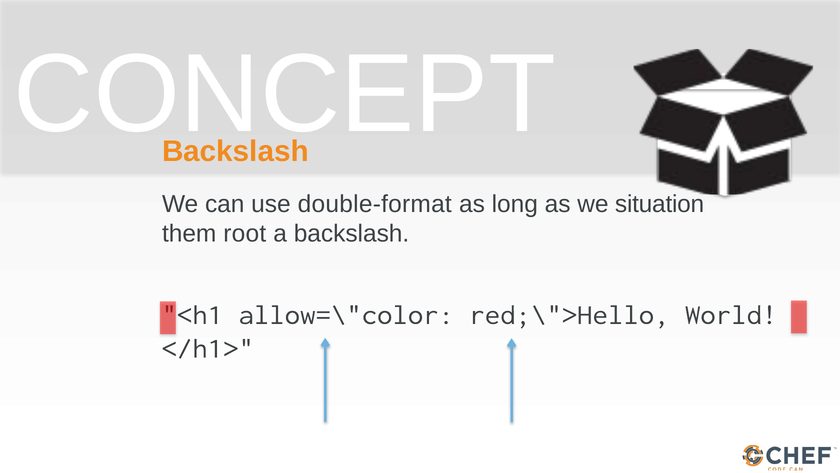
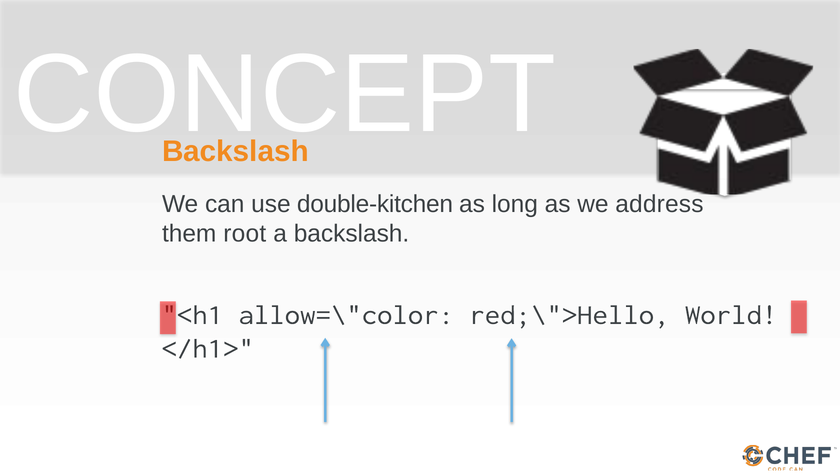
double-format: double-format -> double-kitchen (375, 204)
situation: situation -> address (659, 204)
